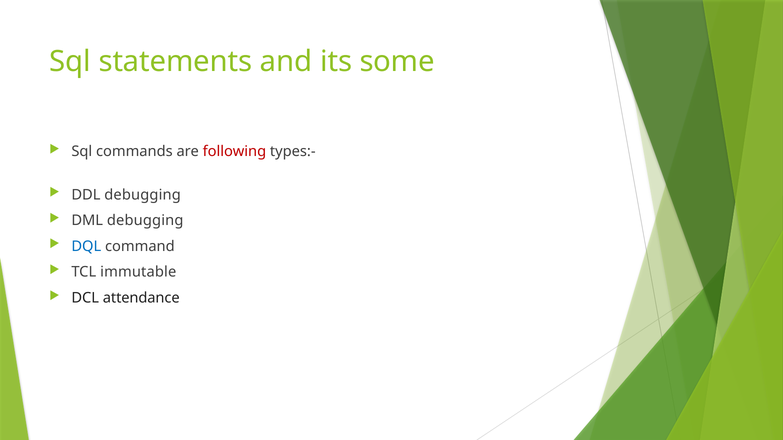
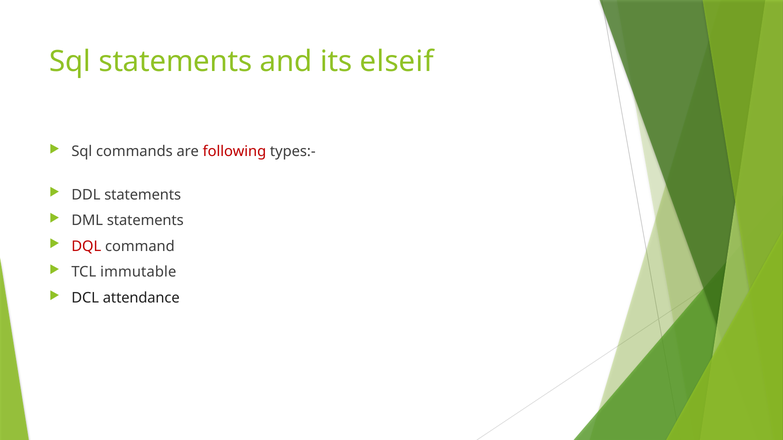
some: some -> elseif (397, 62)
DDL debugging: debugging -> statements (143, 195)
DML debugging: debugging -> statements (145, 221)
DQL colour: blue -> red (86, 246)
